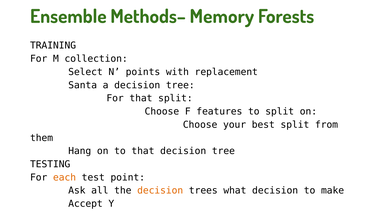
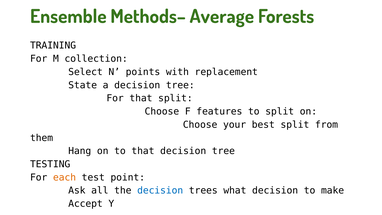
Memory: Memory -> Average (222, 17)
Santa: Santa -> State (83, 85)
decision colour: orange -> blue (160, 190)
